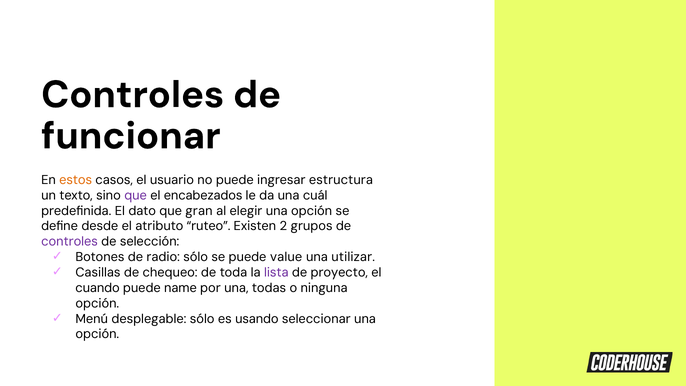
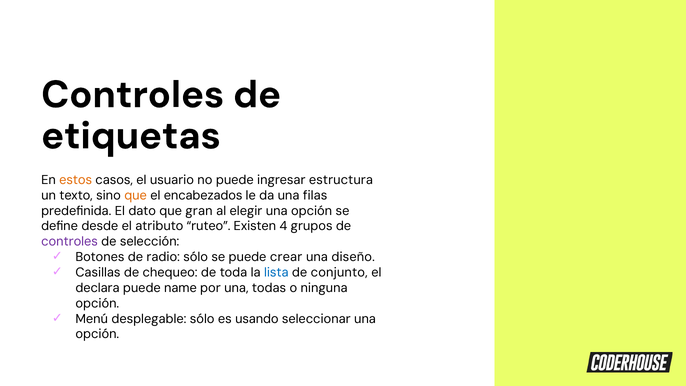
funcionar: funcionar -> etiquetas (131, 136)
que colour: purple -> orange (136, 195)
cuál: cuál -> filas (315, 195)
2: 2 -> 4 (283, 226)
value: value -> crear (286, 257)
utilizar: utilizar -> diseño (353, 257)
lista colour: purple -> blue (276, 272)
proyecto: proyecto -> conjunto (339, 272)
cuando: cuando -> declara (98, 288)
